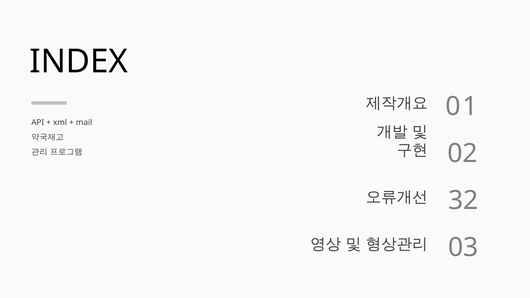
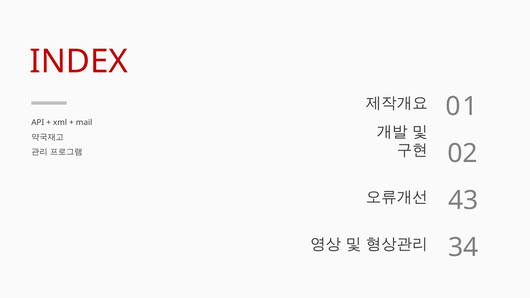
INDEX colour: black -> red (79, 62)
32: 32 -> 43 (463, 201)
03: 03 -> 34 (463, 248)
